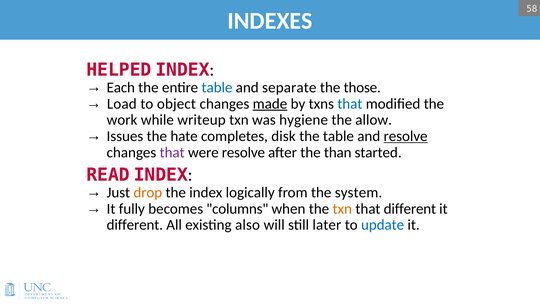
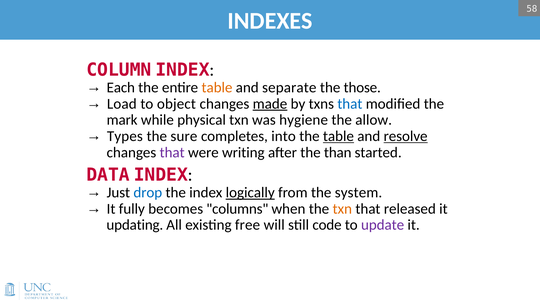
HELPED: HELPED -> COLUMN (119, 70)
table colour: blue -> orange (217, 88)
work: work -> mark (122, 120)
writeup: writeup -> physical (202, 120)
Issues: Issues -> Types (125, 136)
hate: hate -> sure (184, 136)
disk: disk -> into (284, 136)
table underline: none -> present (338, 136)
were resolve: resolve -> writing (243, 152)
READ: READ -> DATA (108, 175)
drop colour: orange -> blue (148, 192)
logically underline: none -> present (250, 192)
that different: different -> released (410, 209)
different: different -> updating (135, 225)
also: also -> free (248, 225)
later: later -> code (327, 225)
update colour: blue -> purple (383, 225)
